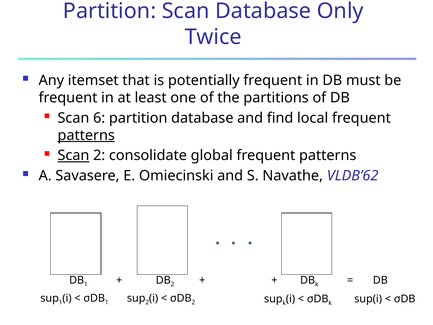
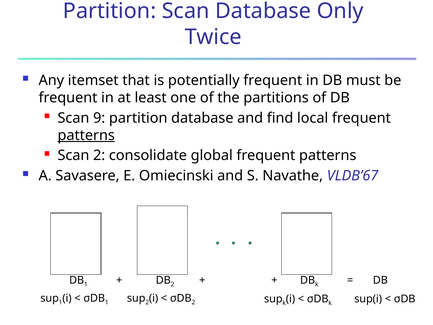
6: 6 -> 9 (99, 118)
Scan underline: present -> none (73, 155)
VLDB’62: VLDB’62 -> VLDB’67 (353, 176)
